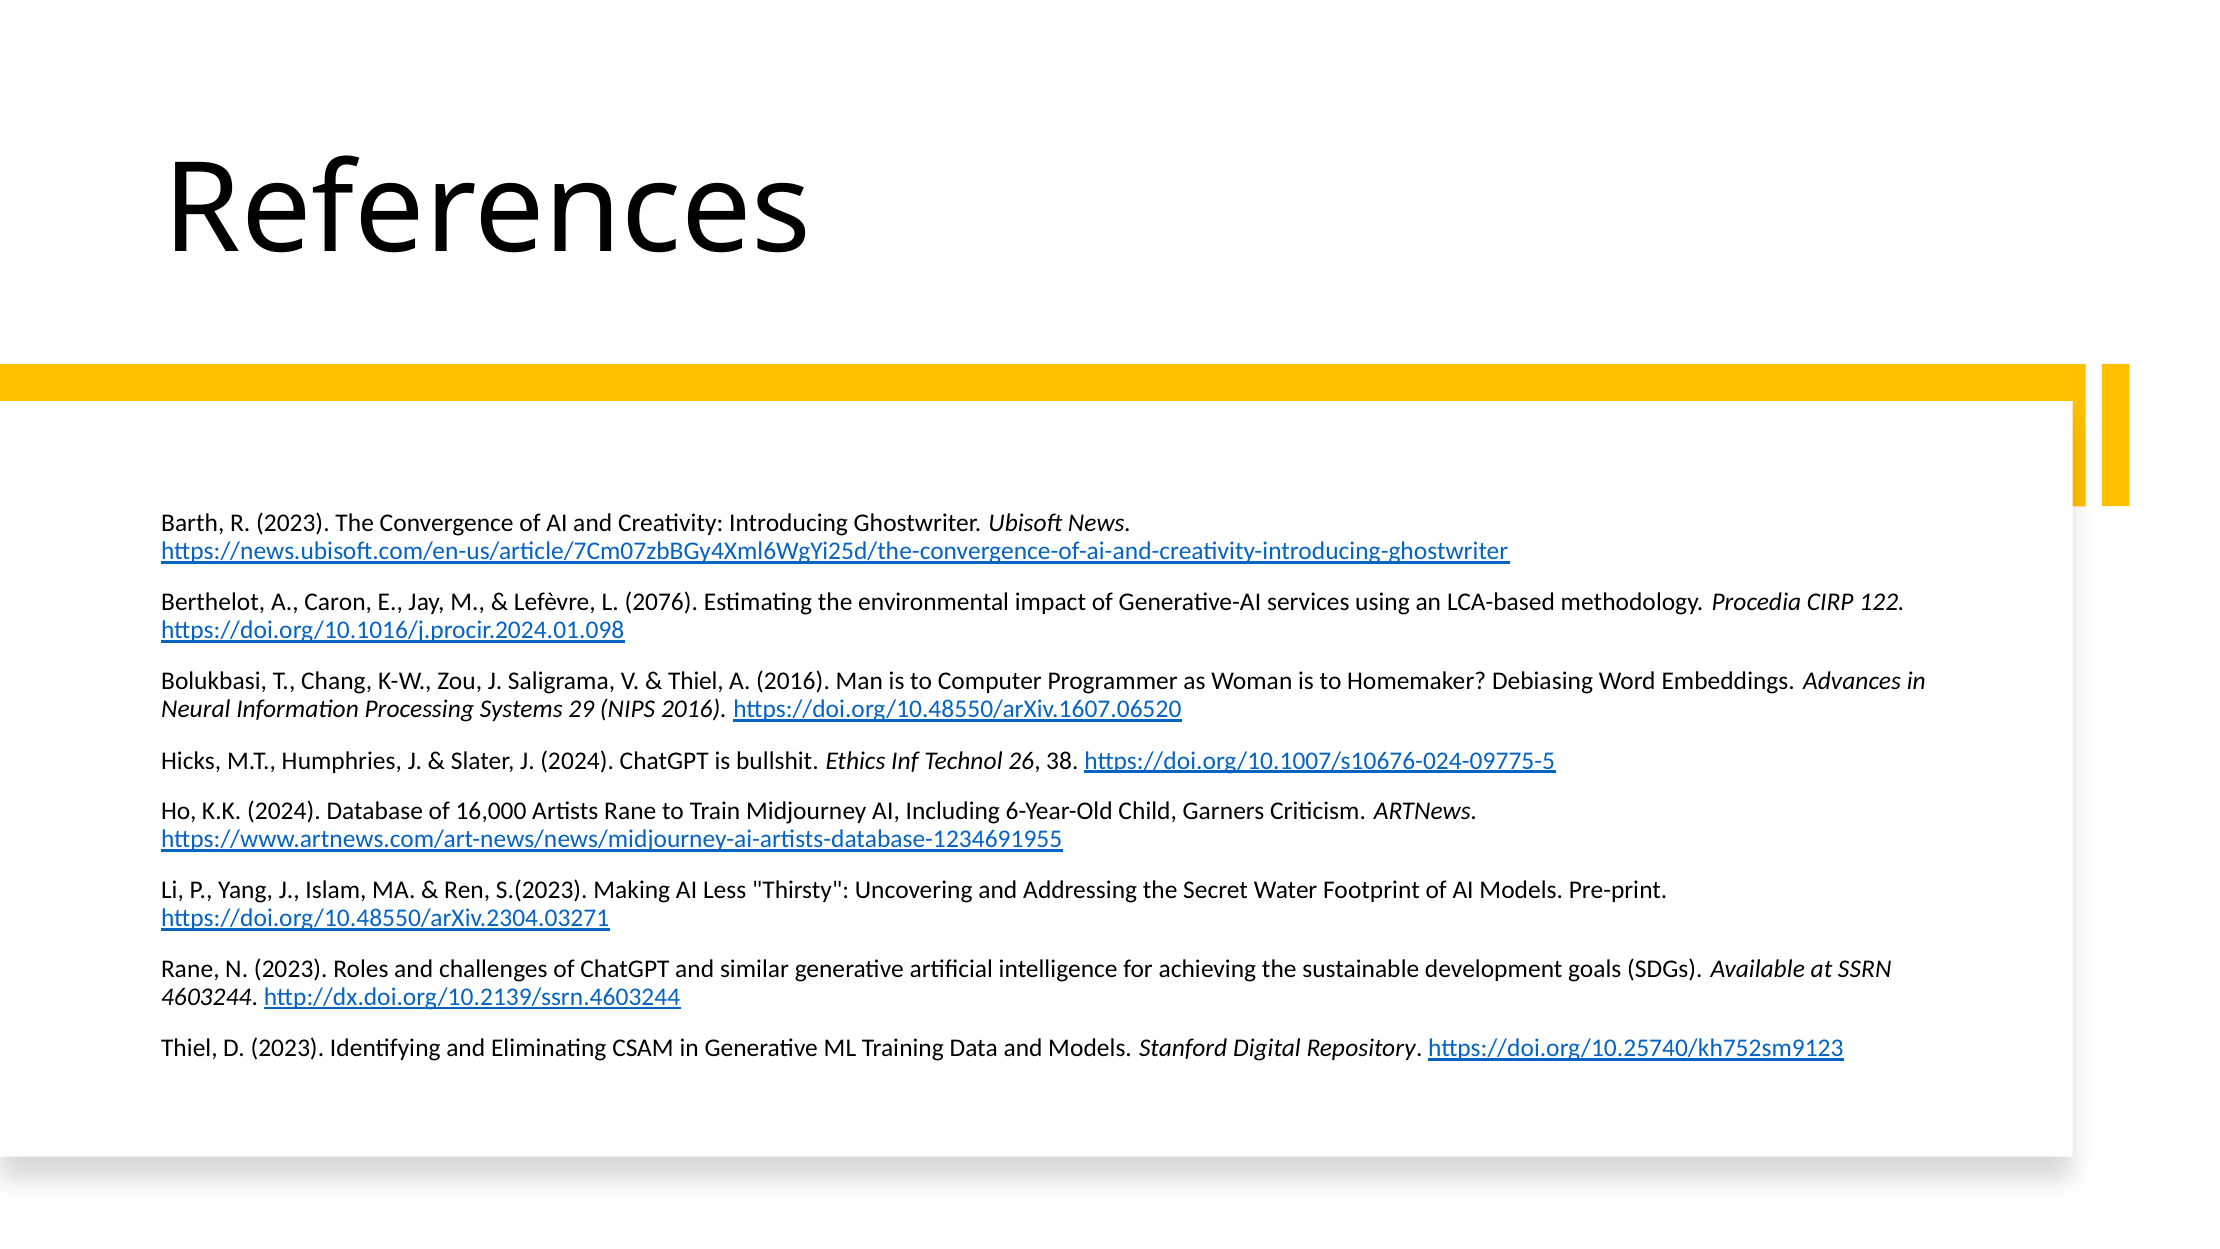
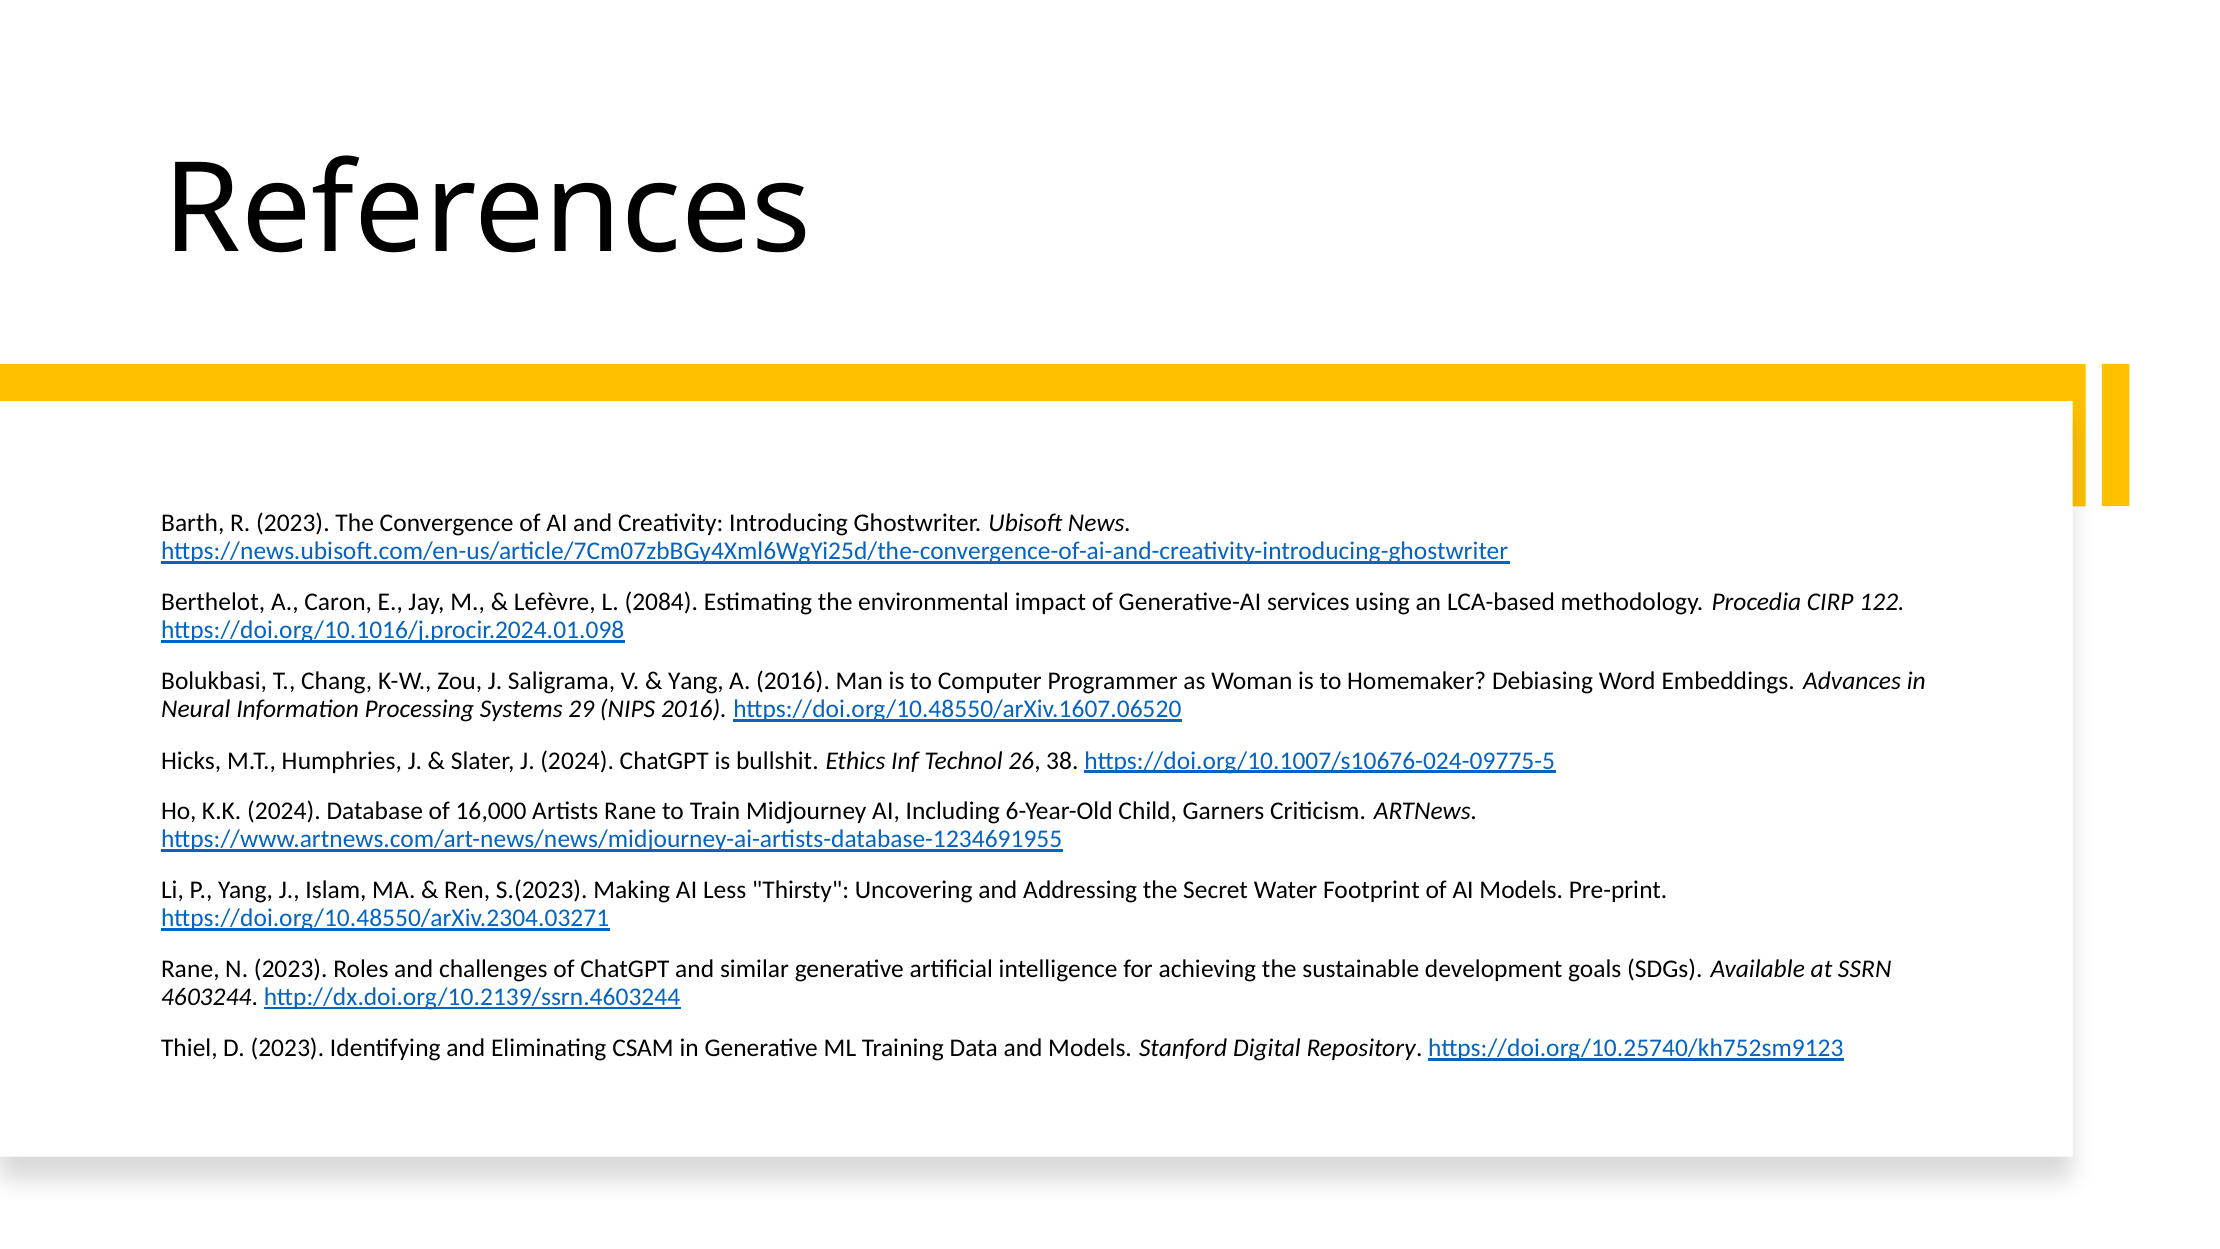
2076: 2076 -> 2084 (661, 602)
Thiel: Thiel -> Yang (696, 681)
